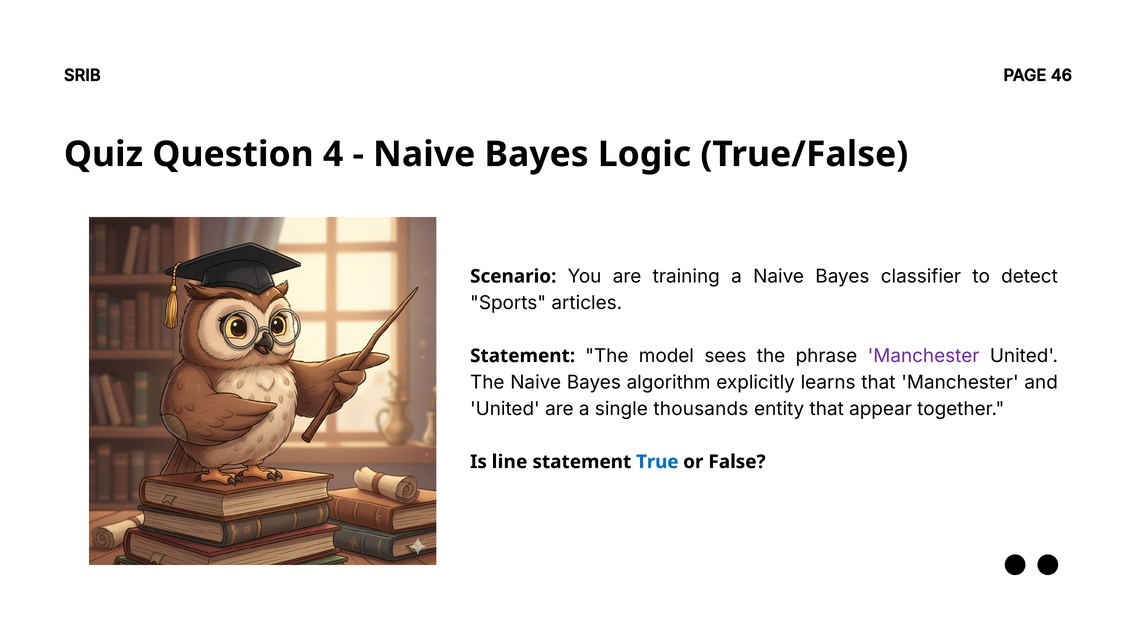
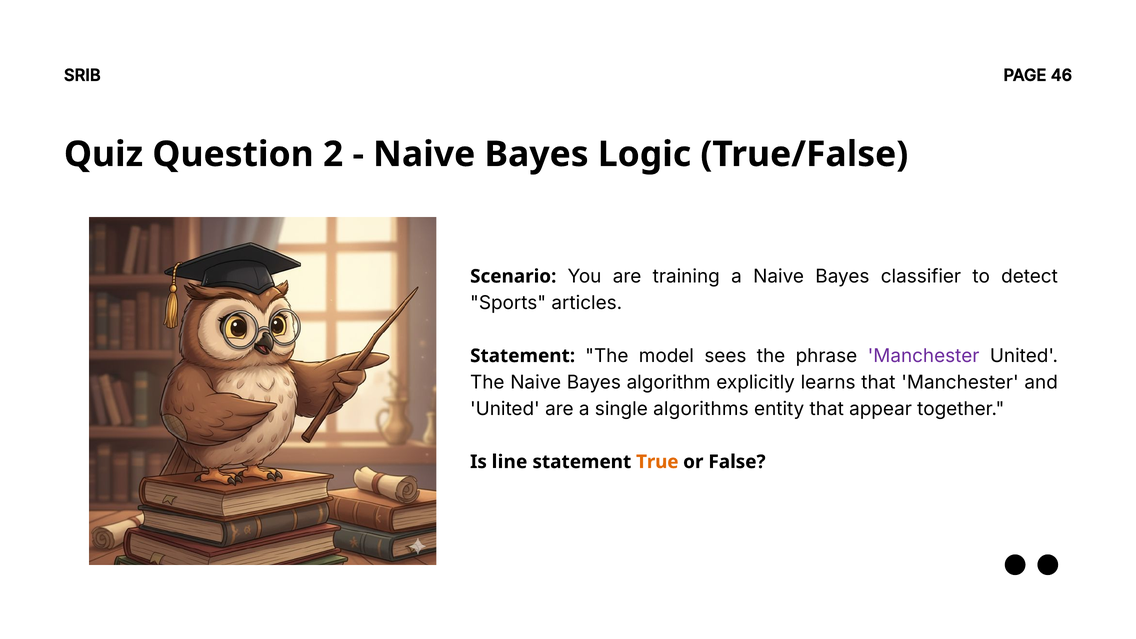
4: 4 -> 2 (333, 154)
thousands: thousands -> algorithms (701, 409)
True colour: blue -> orange (657, 462)
